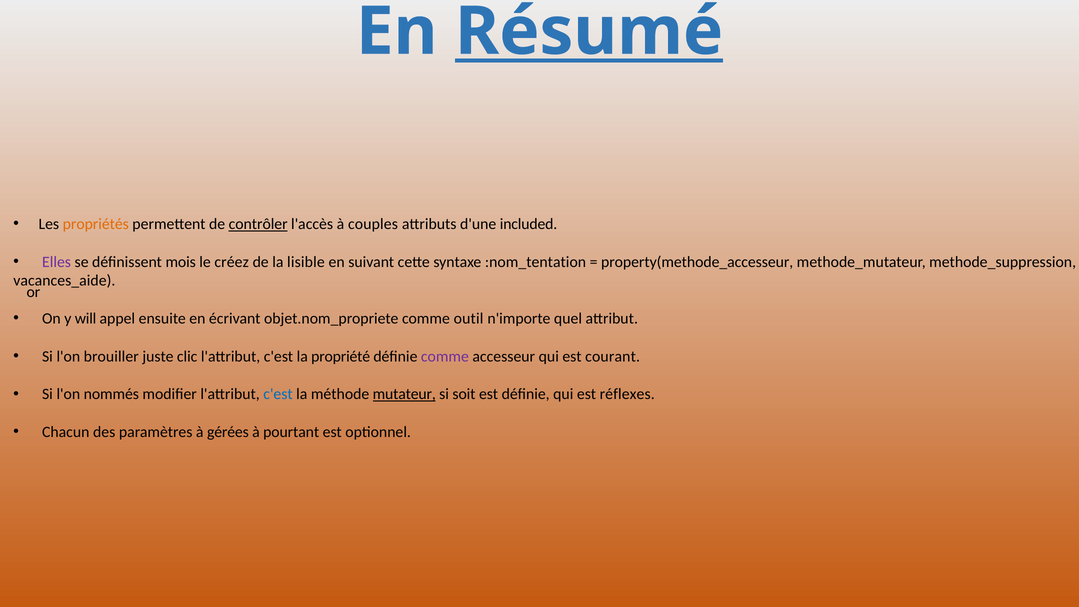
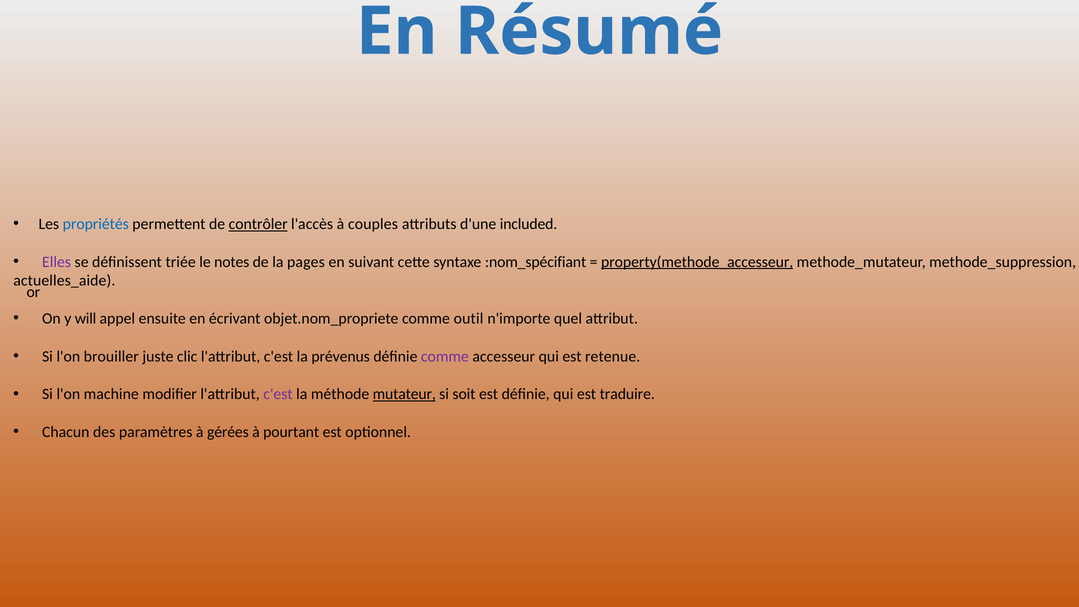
Résumé underline: present -> none (589, 32)
propriétés colour: orange -> blue (96, 224)
mois: mois -> triée (181, 262)
créez: créez -> notes (232, 262)
lisible: lisible -> pages (306, 262)
:nom_tentation: :nom_tentation -> :nom_spécifiant (536, 262)
property(methode_accesseur underline: none -> present (697, 262)
vacances_aide: vacances_aide -> actuelles_aide (64, 281)
propriété: propriété -> prévenus (341, 356)
courant: courant -> retenue (613, 356)
nommés: nommés -> machine (111, 394)
c'est colour: blue -> purple (278, 394)
réflexes: réflexes -> traduire (627, 394)
